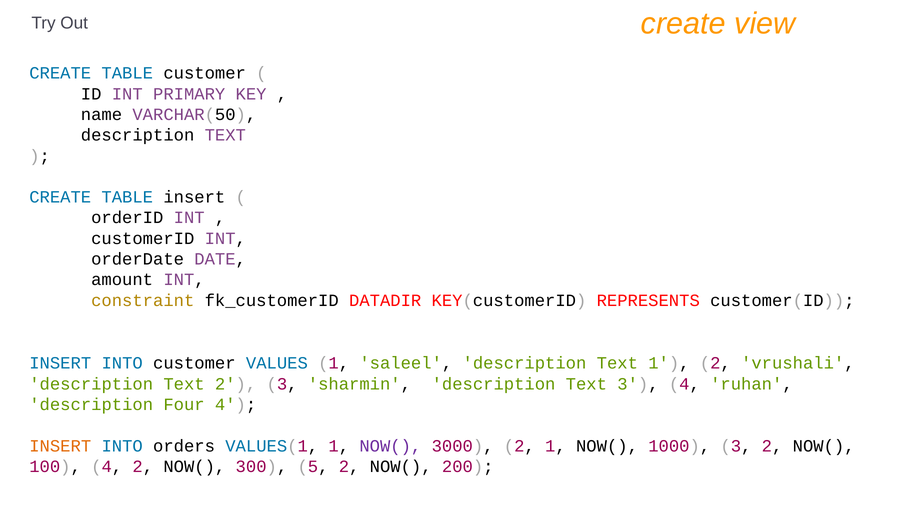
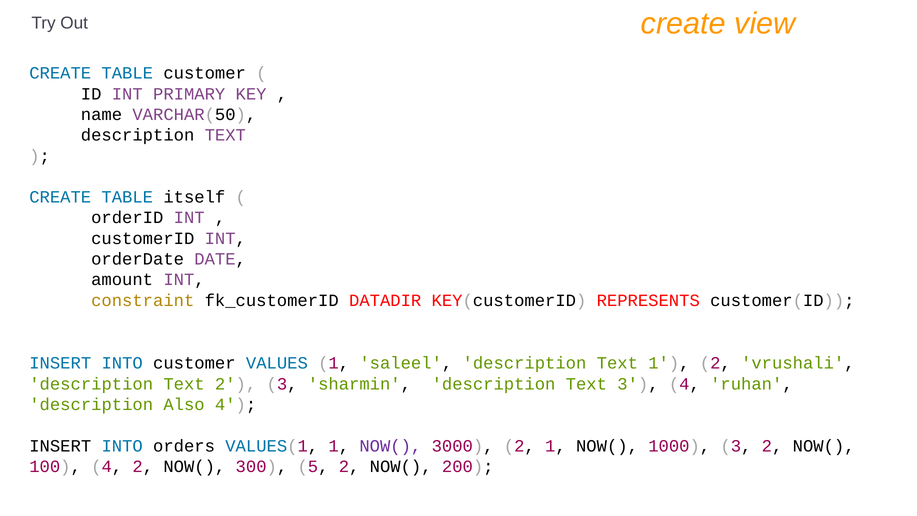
TABLE insert: insert -> itself (194, 197)
Four: Four -> Also (184, 404)
INSERT colour: orange -> black (60, 446)
